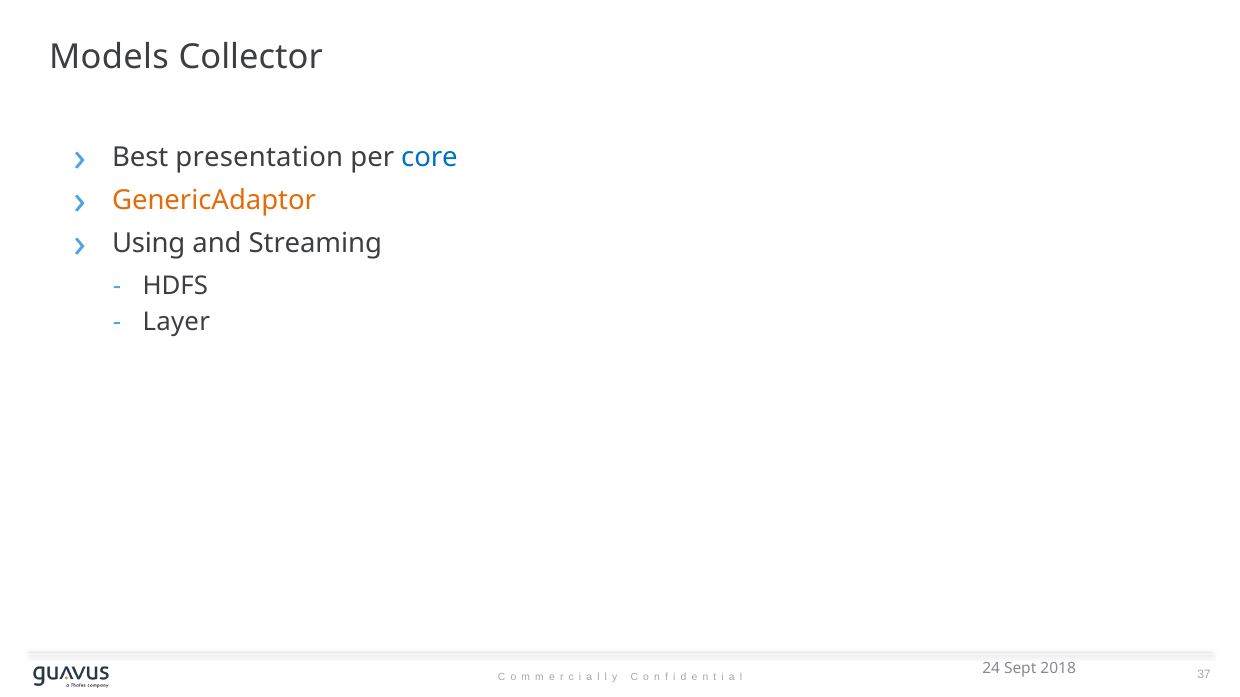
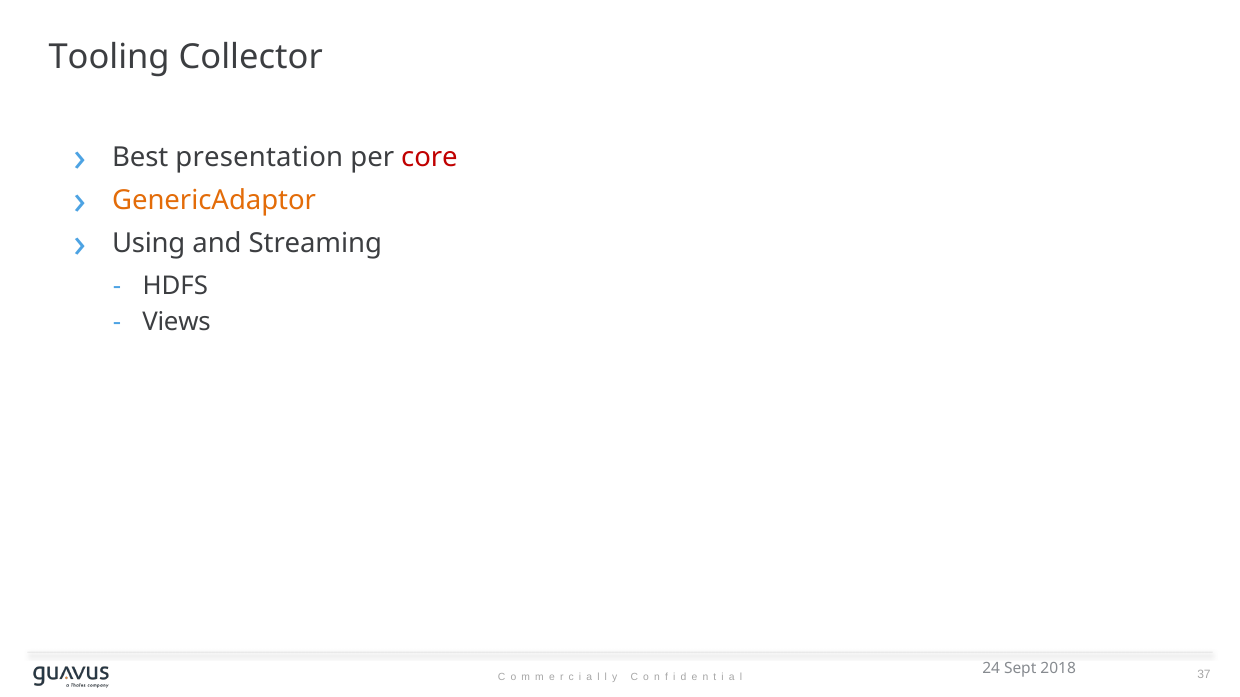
Models: Models -> Tooling (109, 58)
core colour: blue -> red (429, 157)
Layer: Layer -> Views (177, 322)
